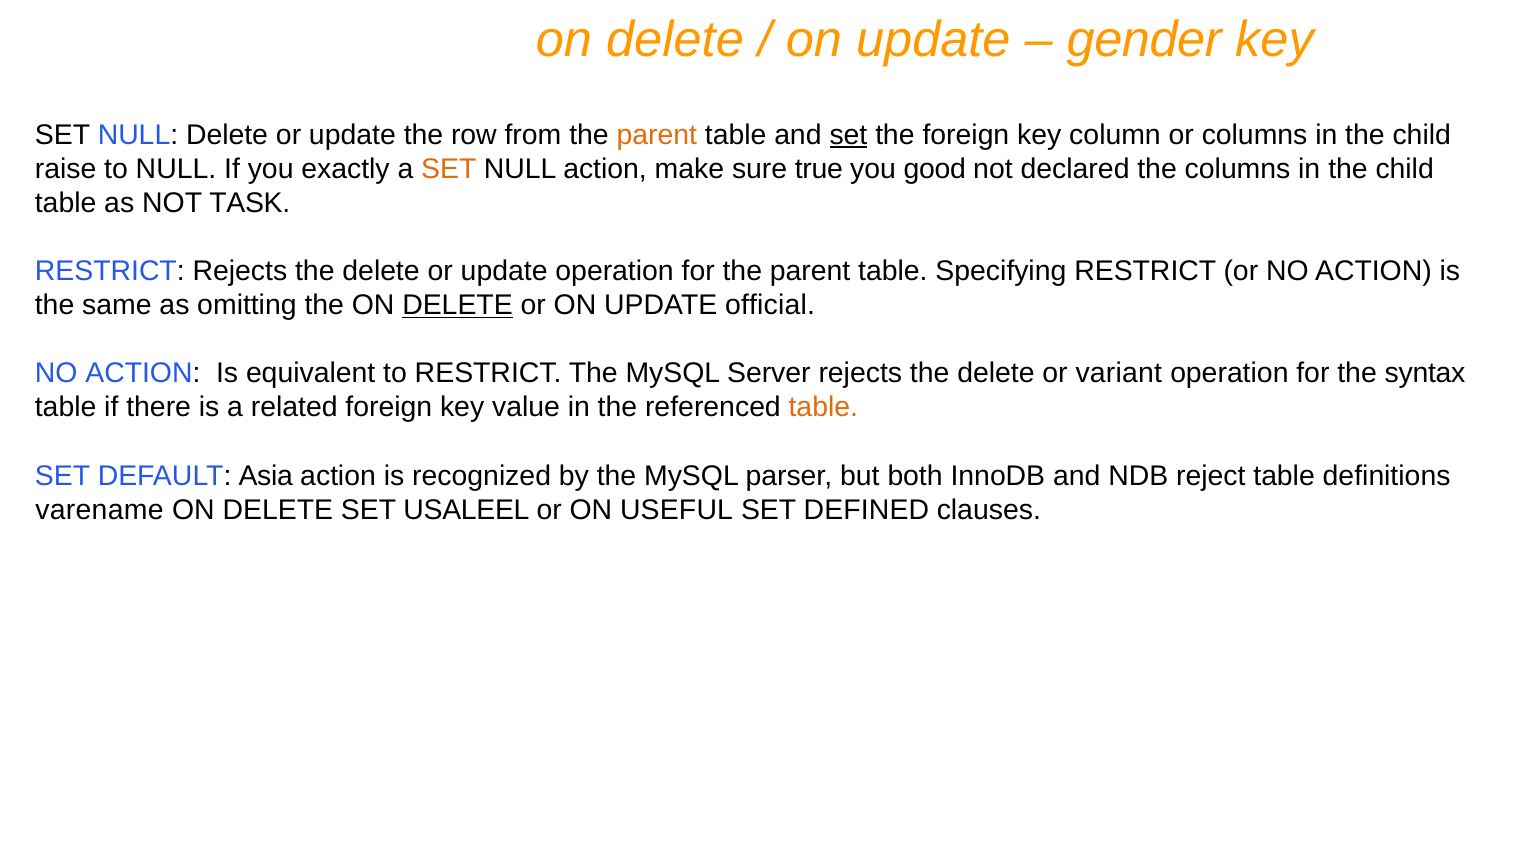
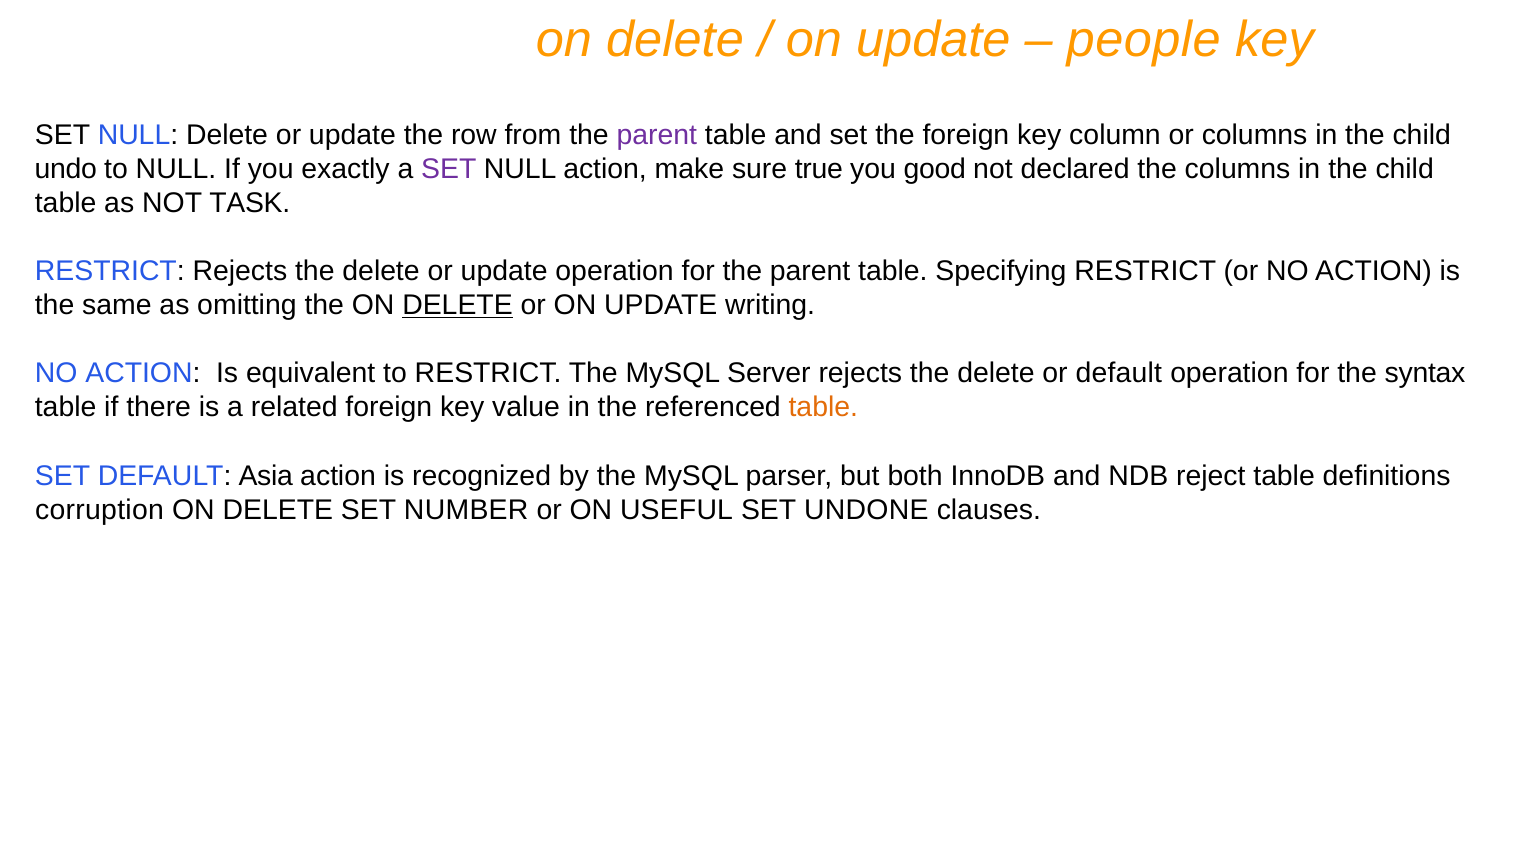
gender: gender -> people (1144, 39)
parent colour: orange -> purple (657, 135)
set underline: present -> none (848, 135)
raise: raise -> undo (66, 169)
SET colour: orange -> purple (449, 169)
official: official -> writing (770, 305)
or variant: variant -> default (1119, 374)
varename: varename -> corruption (99, 510)
USALEEL: USALEEL -> NUMBER (466, 510)
DEFINED: DEFINED -> UNDONE (866, 510)
